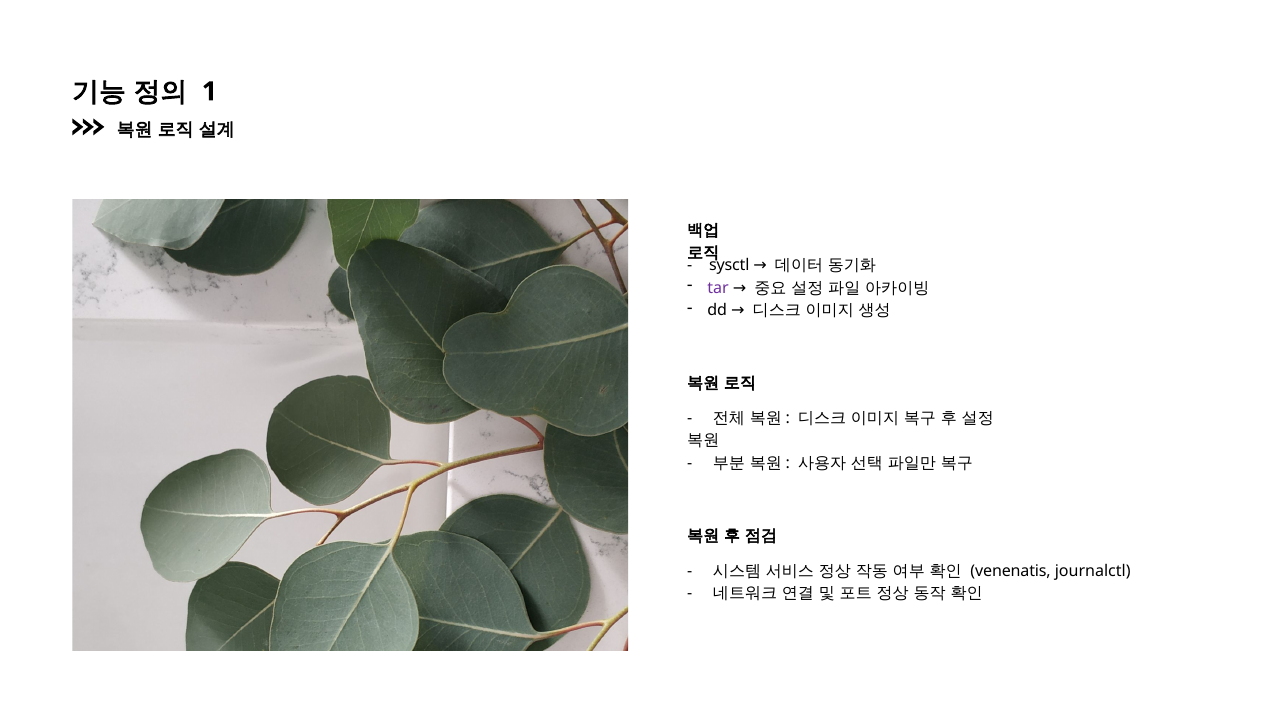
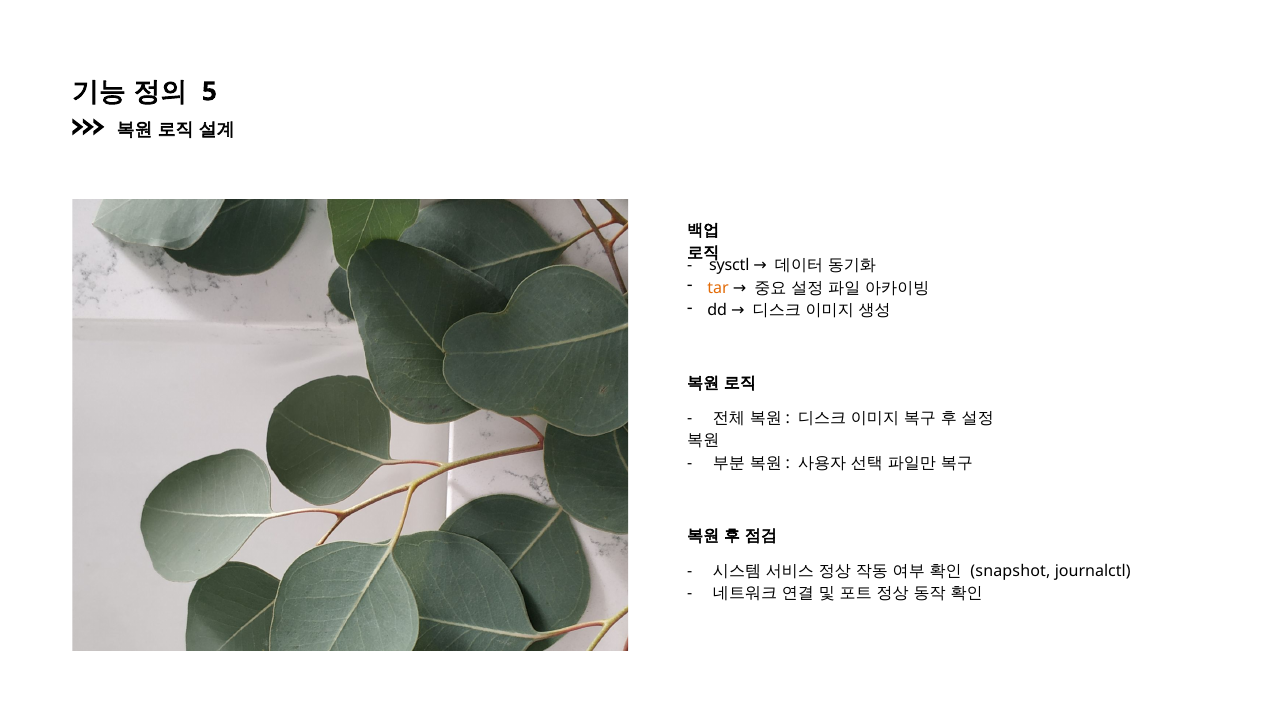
1: 1 -> 5 (209, 92)
tar colour: purple -> orange (718, 288)
venenatis: venenatis -> snapshot (1010, 571)
